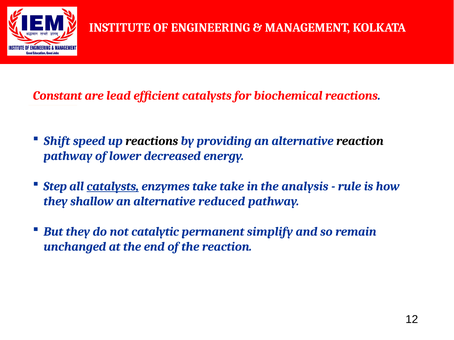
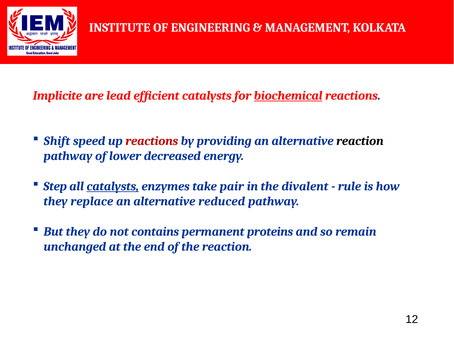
Constant: Constant -> Implicite (57, 96)
biochemical underline: none -> present (288, 96)
reactions colour: black -> red (152, 141)
take take: take -> pair (232, 187)
analysis: analysis -> divalent (305, 187)
shallow: shallow -> replace (92, 202)
catalytic: catalytic -> contains (155, 232)
simplify: simplify -> proteins (270, 232)
